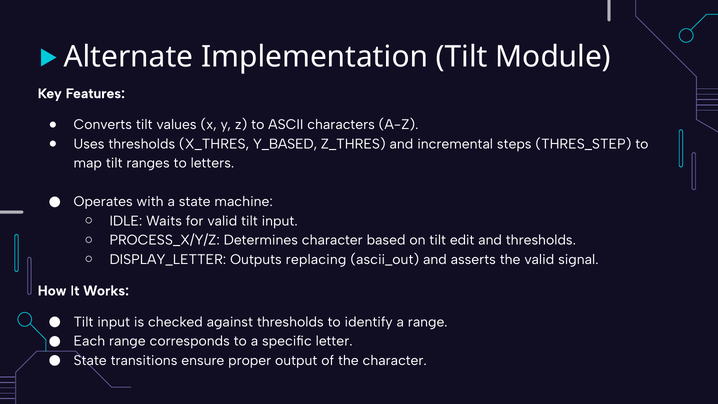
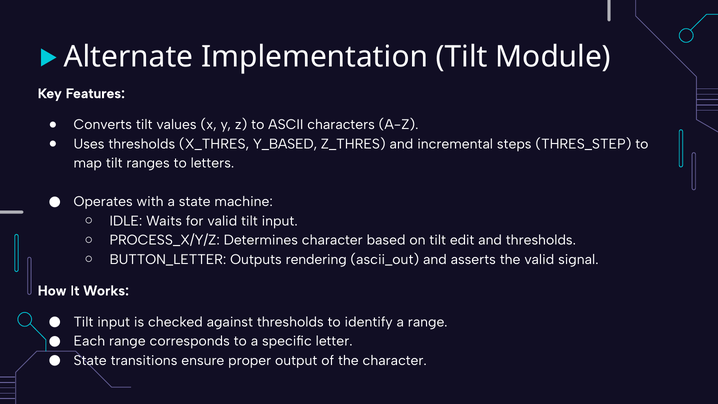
DISPLAY_LETTER: DISPLAY_LETTER -> BUTTON_LETTER (168, 259)
replacing: replacing -> rendering (316, 259)
